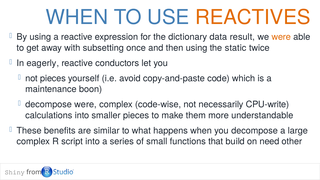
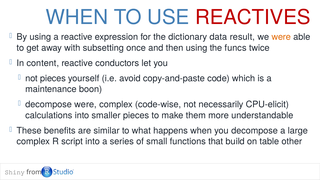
REACTIVES colour: orange -> red (253, 17)
static: static -> funcs (236, 48)
eagerly: eagerly -> content (43, 63)
CPU-write: CPU-write -> CPU-elicit (267, 105)
need: need -> table (269, 141)
